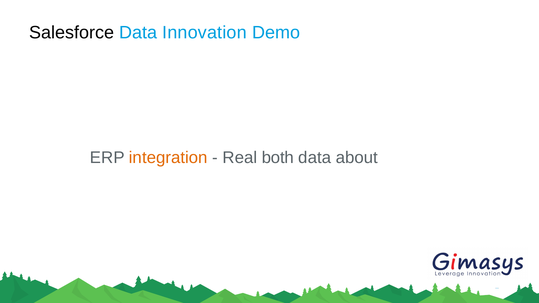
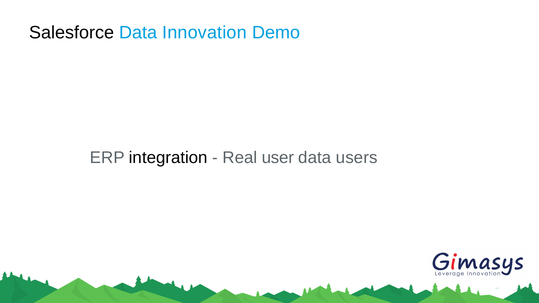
integration colour: orange -> black (168, 158)
both: both -> user (278, 158)
about: about -> users (357, 158)
